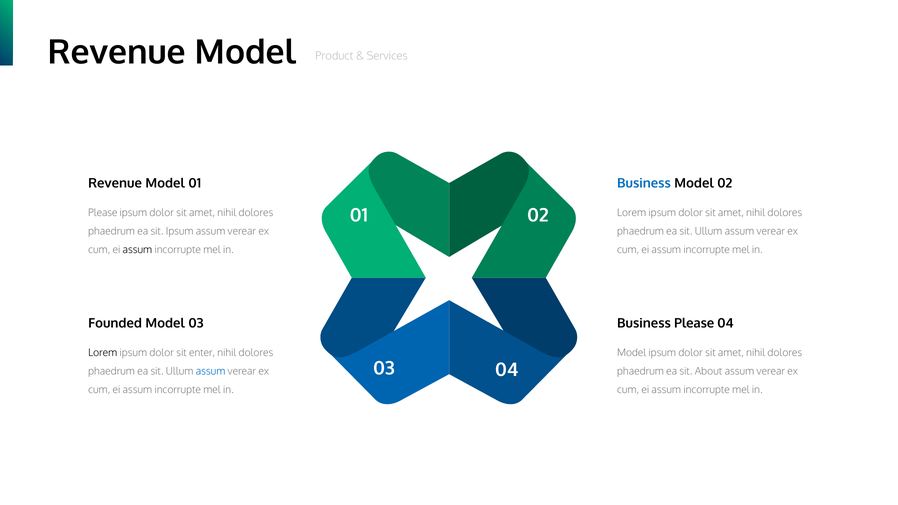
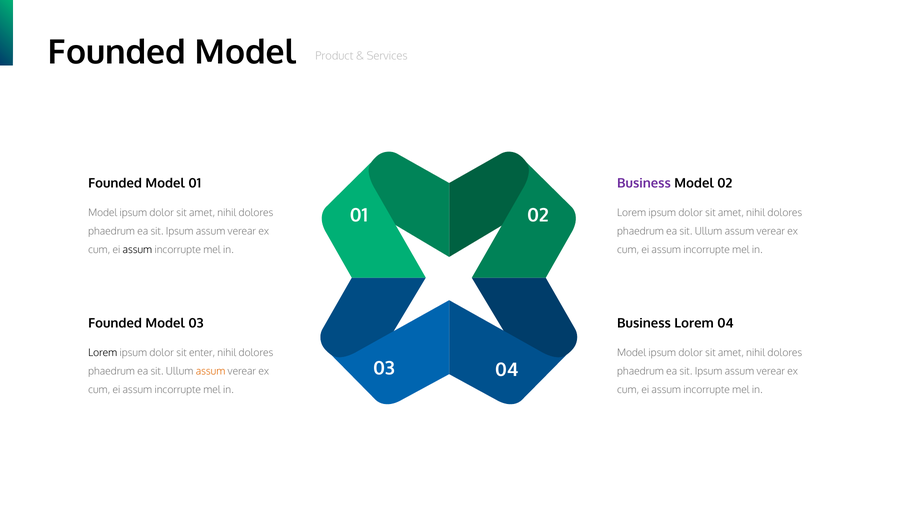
Revenue: Revenue -> Founded (117, 52)
Revenue: Revenue -> Founded (115, 184)
Business colour: blue -> purple (644, 184)
Please: Please -> Model (103, 213)
Business Please: Please -> Lorem (694, 323)
assum colour: blue -> orange (211, 371)
About: About -> Ipsum (709, 371)
